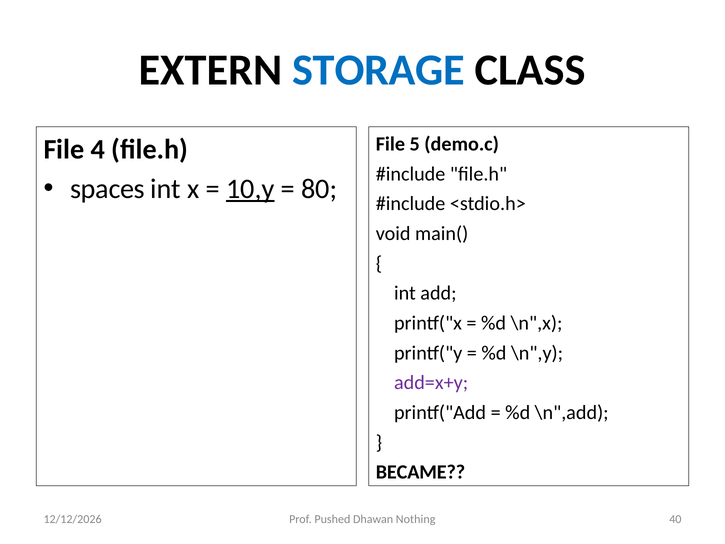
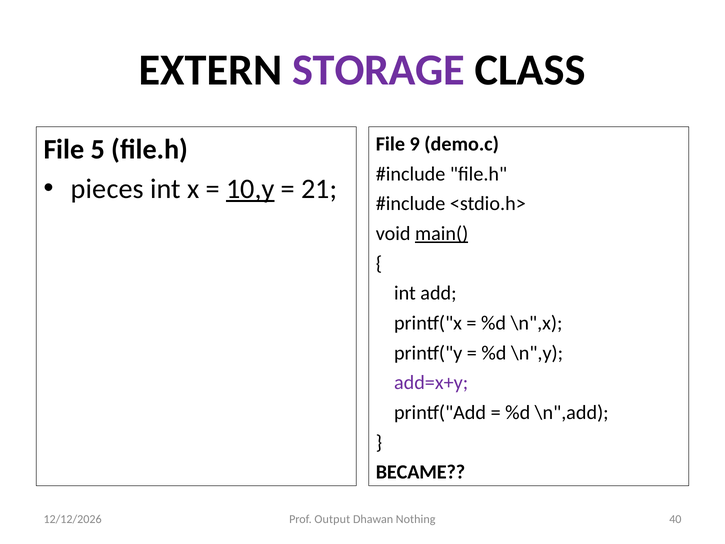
STORAGE colour: blue -> purple (379, 70)
5: 5 -> 9 (415, 144)
4: 4 -> 5 (98, 149)
spaces: spaces -> pieces (107, 189)
80: 80 -> 21 (319, 189)
main( underline: none -> present (442, 233)
Pushed: Pushed -> Output (332, 519)
